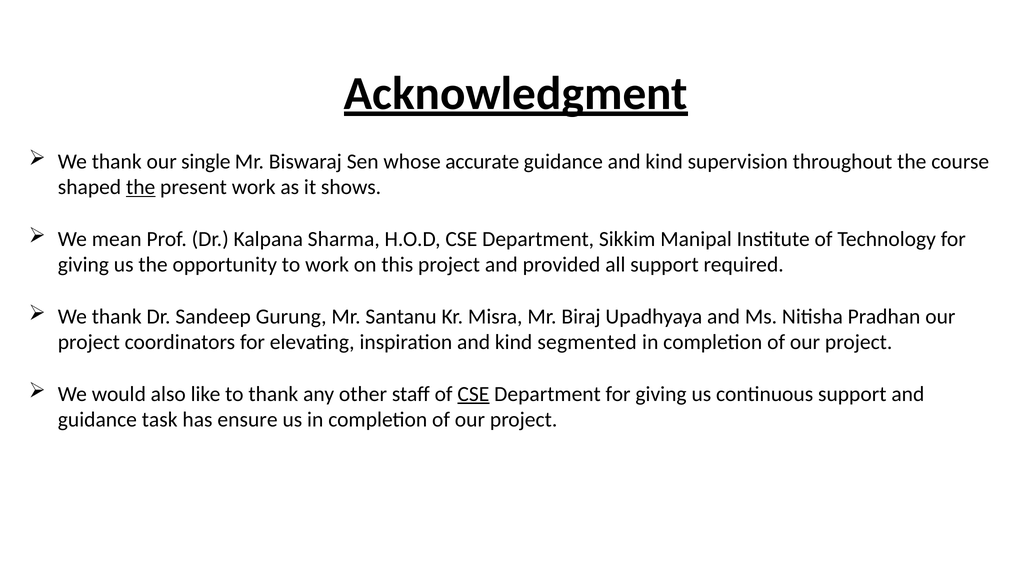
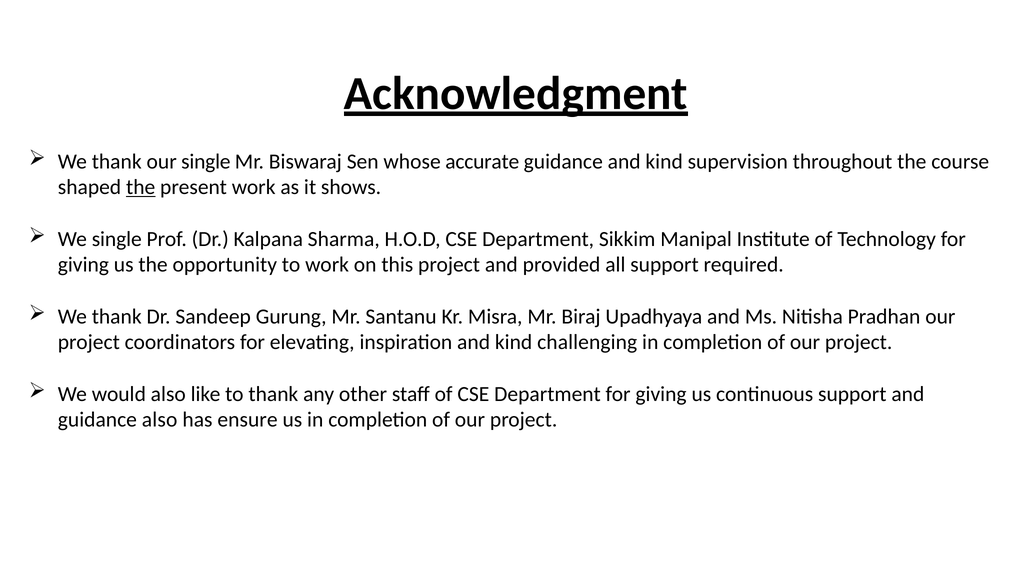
We mean: mean -> single (117, 239)
segmented: segmented -> challenging (587, 342)
CSE underline: present -> none (473, 394)
guidance task: task -> also (160, 419)
